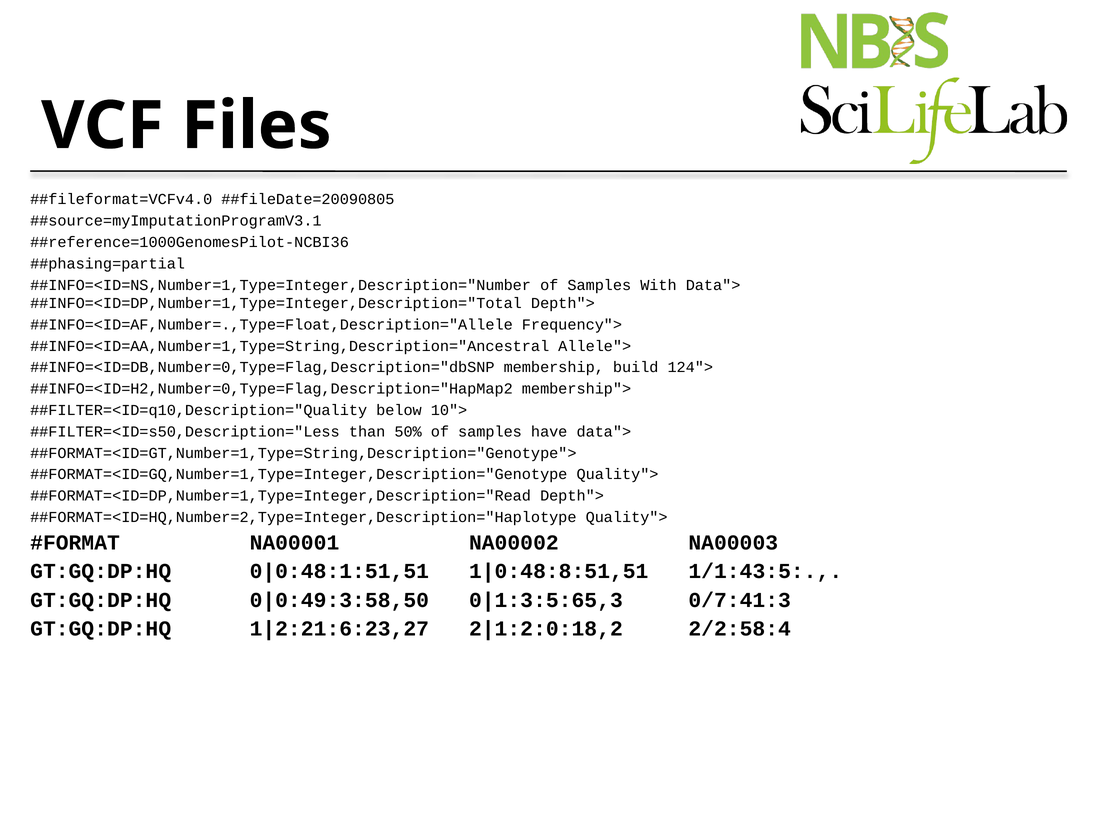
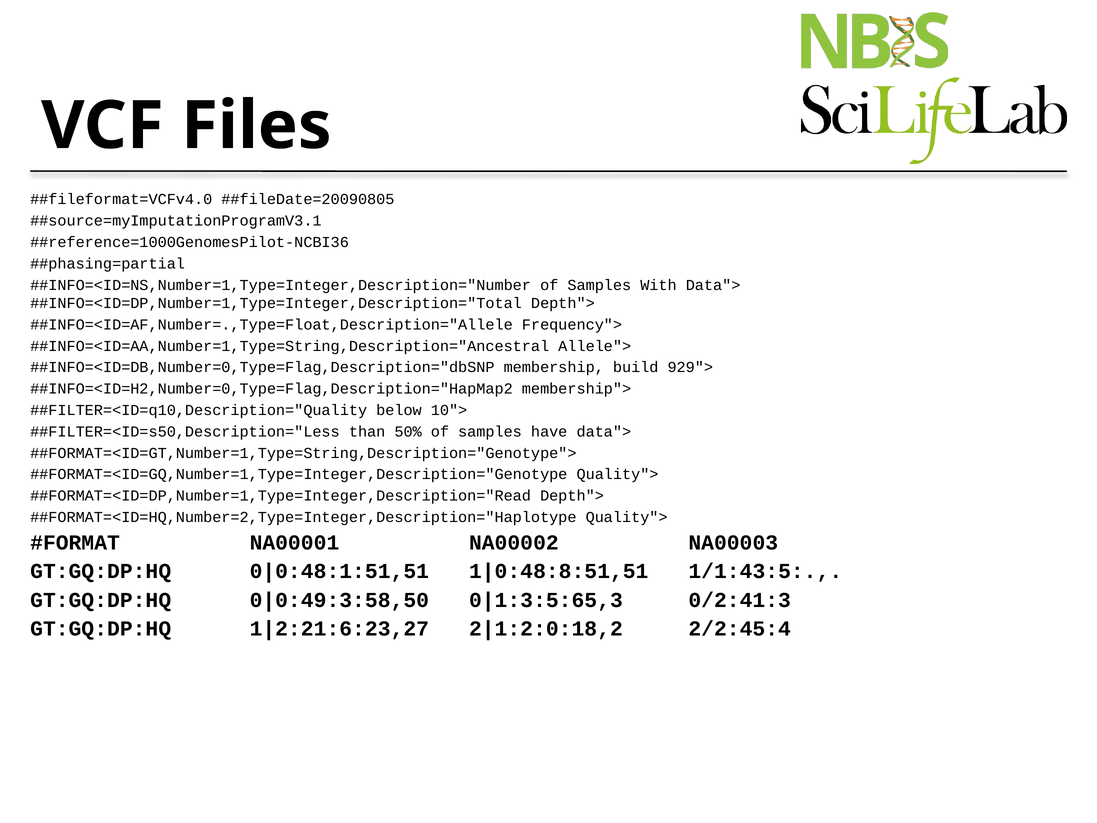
124">: 124"> -> 929"> (690, 367)
0/7:41:3: 0/7:41:3 -> 0/2:41:3 (740, 600)
2/2:58:4: 2/2:58:4 -> 2/2:45:4 (740, 628)
